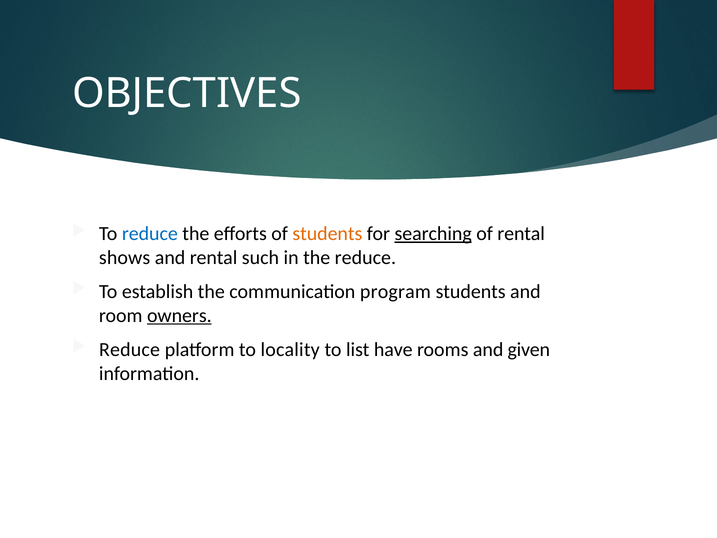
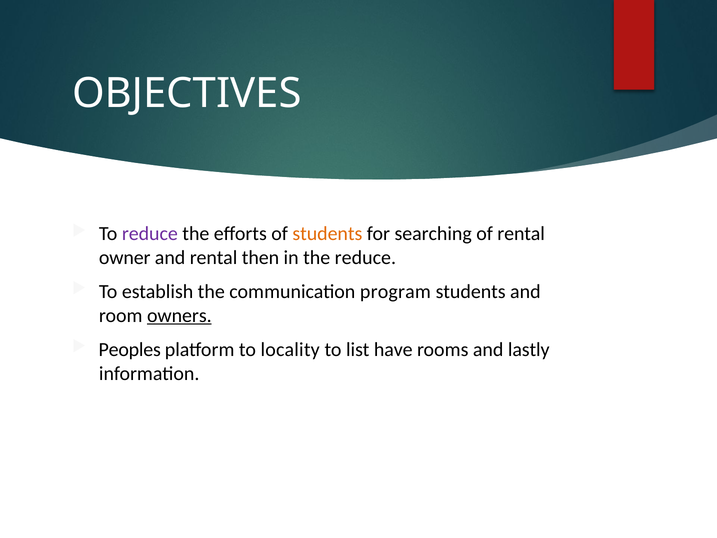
reduce colour: blue -> purple (150, 234)
searching underline: present -> none (433, 234)
shows: shows -> owner (125, 258)
such: such -> then (260, 258)
Reduce: Reduce -> Peoples (130, 349)
given: given -> lastly (529, 349)
